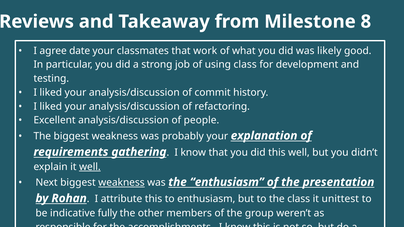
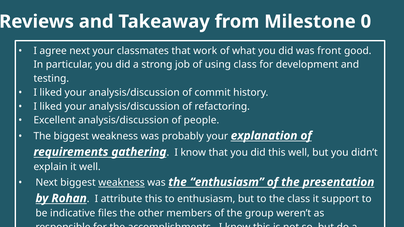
8: 8 -> 0 (366, 22)
agree date: date -> next (80, 51)
likely: likely -> front (329, 51)
well underline: present -> none (90, 167)
unittest: unittest -> support (340, 199)
fully: fully -> files (108, 213)
